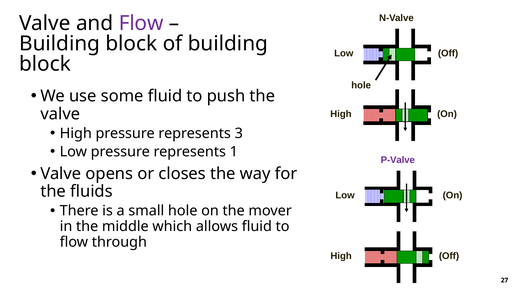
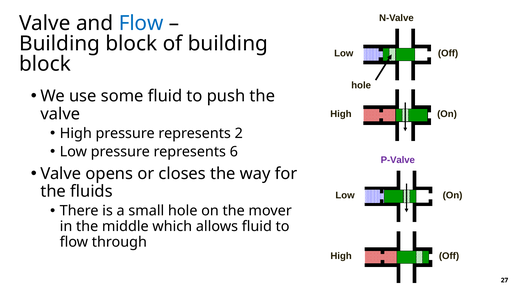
Flow colour: purple -> blue (141, 23)
3: 3 -> 2 (239, 133)
1: 1 -> 6 (234, 152)
